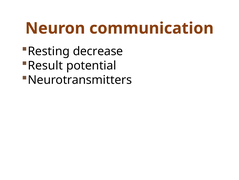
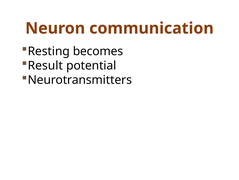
decrease: decrease -> becomes (98, 51)
